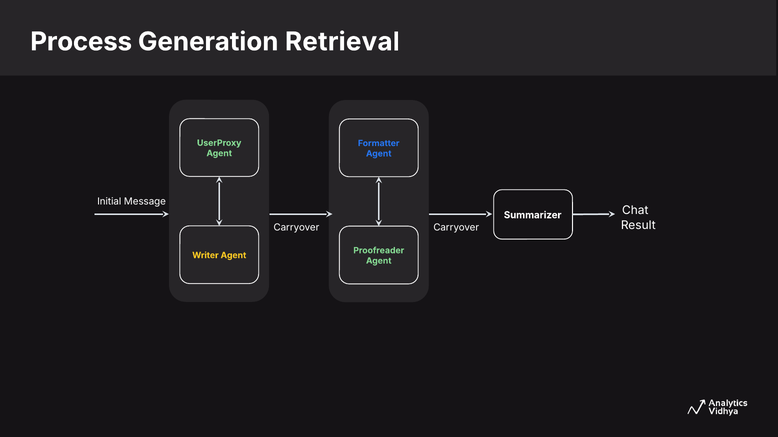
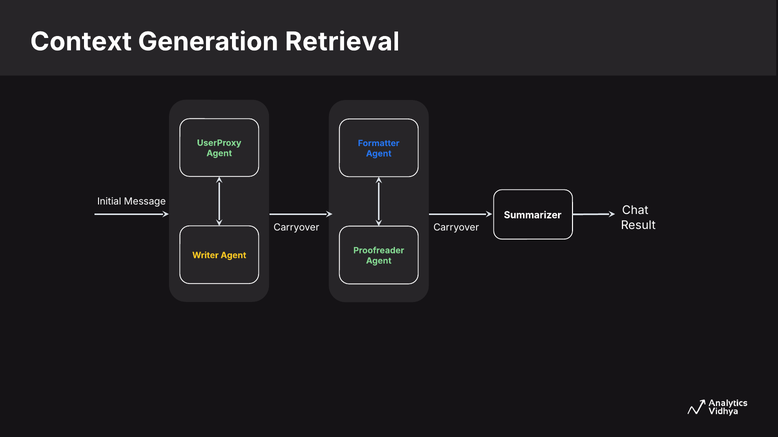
Process: Process -> Context (81, 42)
